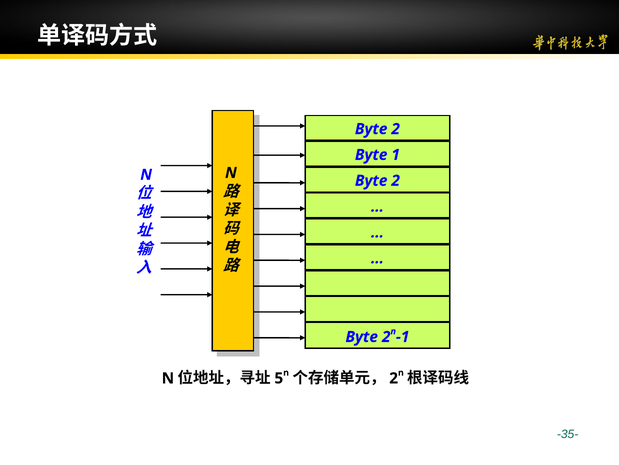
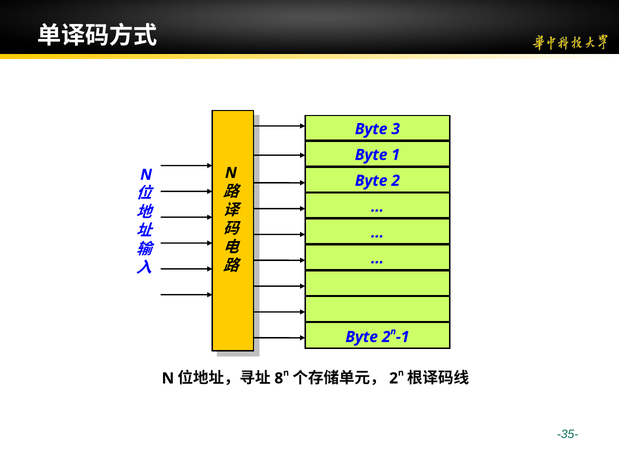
2: 2 -> 3 (396, 129)
5: 5 -> 8 (279, 378)
